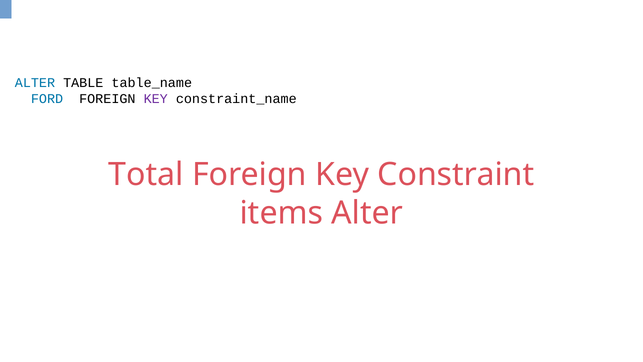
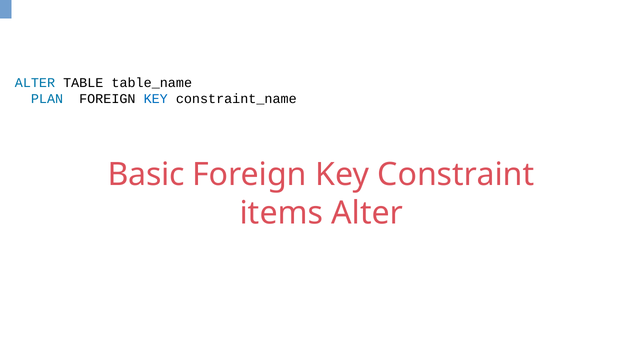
FORD: FORD -> PLAN (47, 99)
KEY colour: purple -> blue (156, 99)
Total: Total -> Basic (146, 174)
